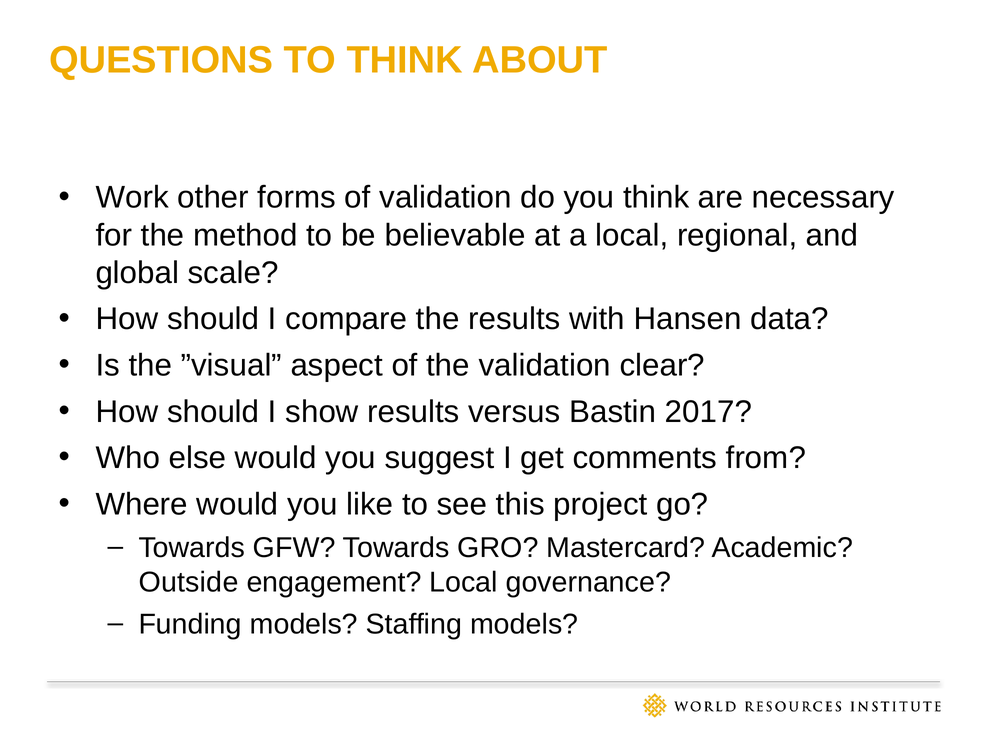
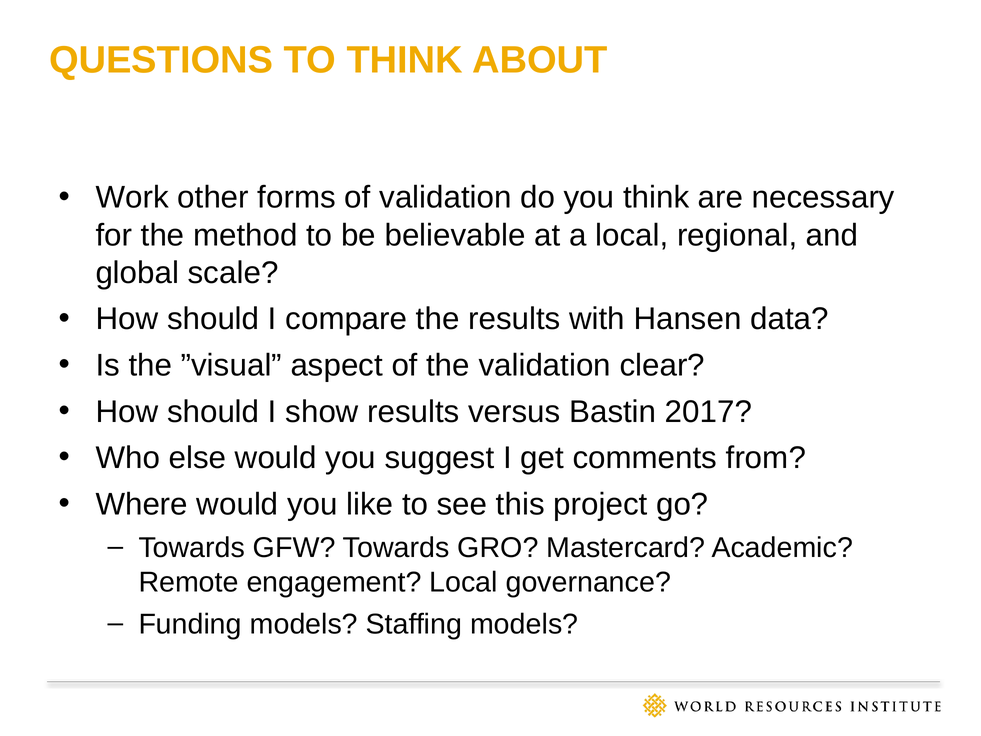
Outside: Outside -> Remote (189, 582)
